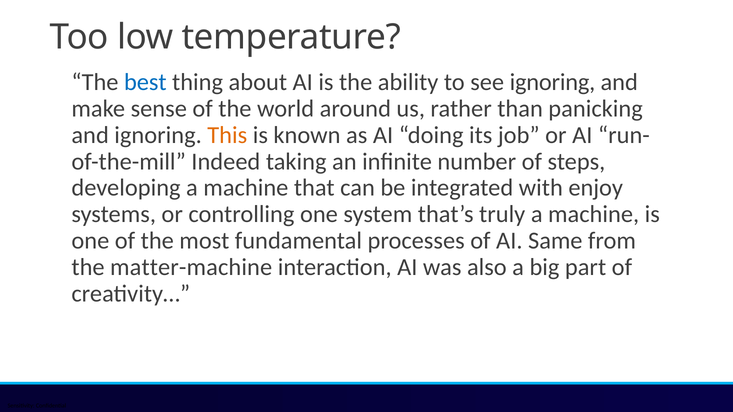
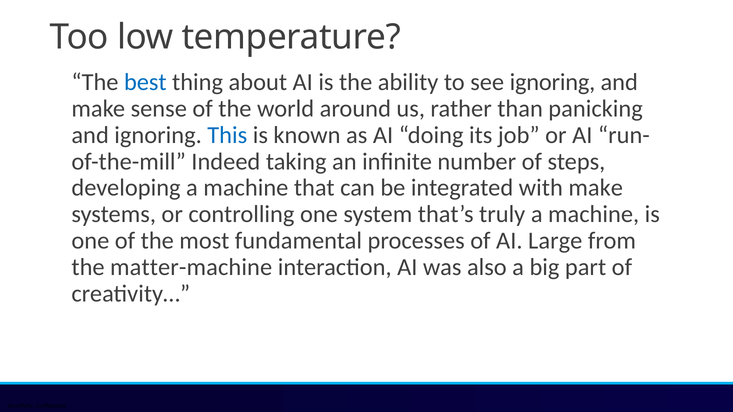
This colour: orange -> blue (227, 135)
with enjoy: enjoy -> make (596, 188)
Same: Same -> Large (555, 241)
